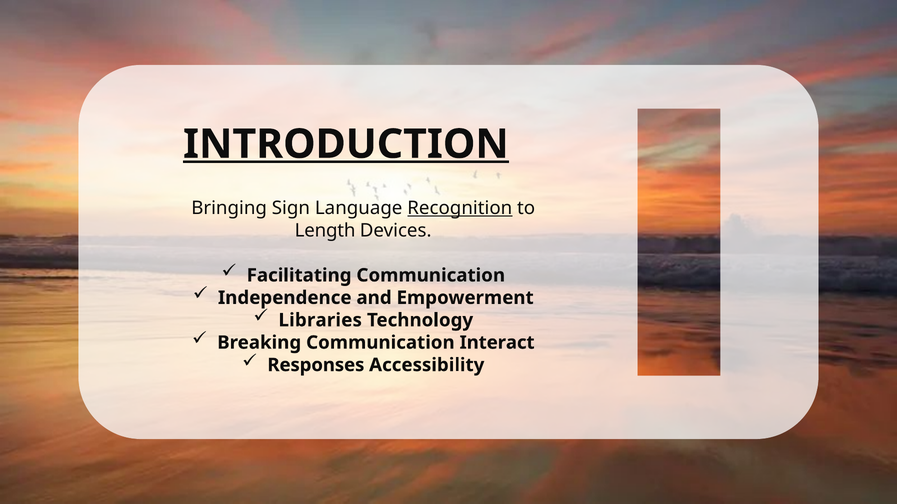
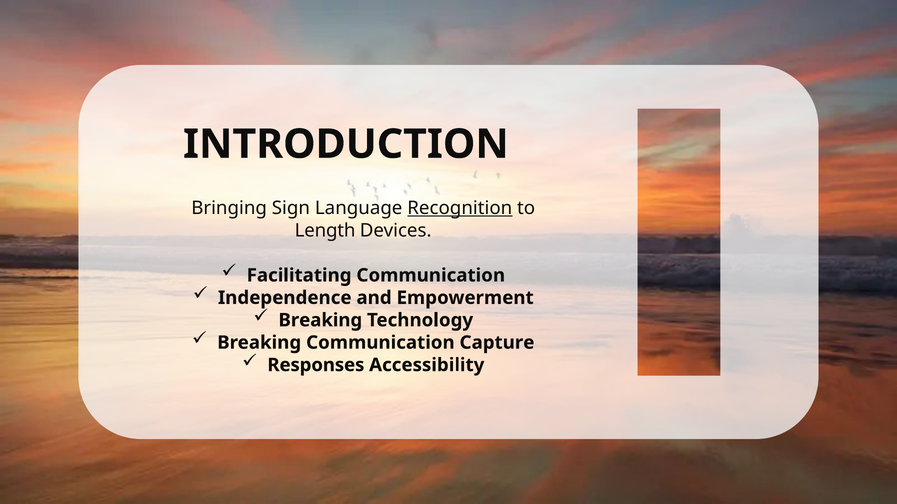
INTRODUCTION underline: present -> none (346, 144)
Libraries: Libraries -> Breaking (320, 321)
Interact: Interact -> Capture (497, 343)
